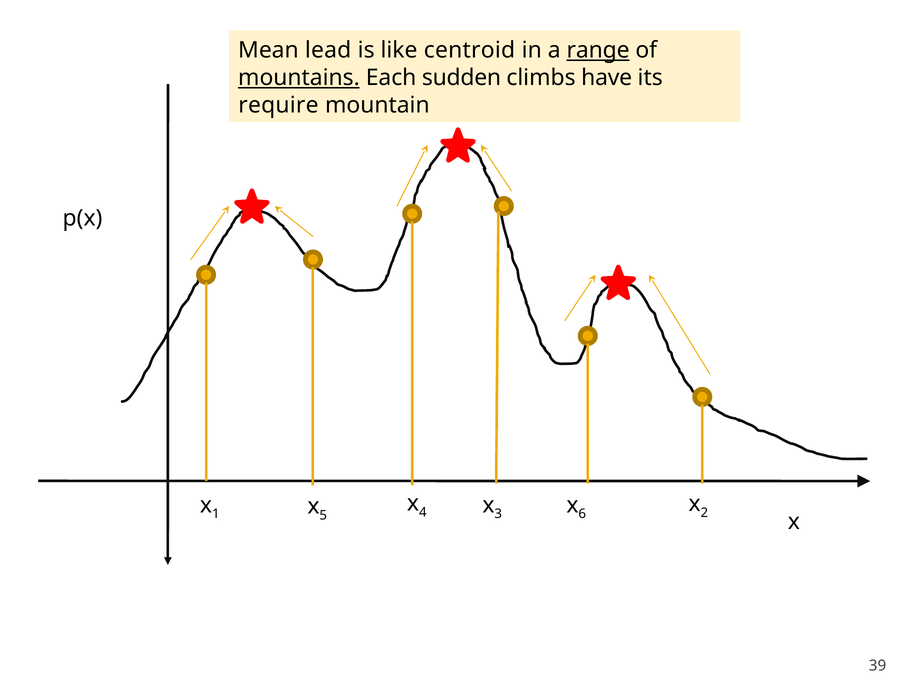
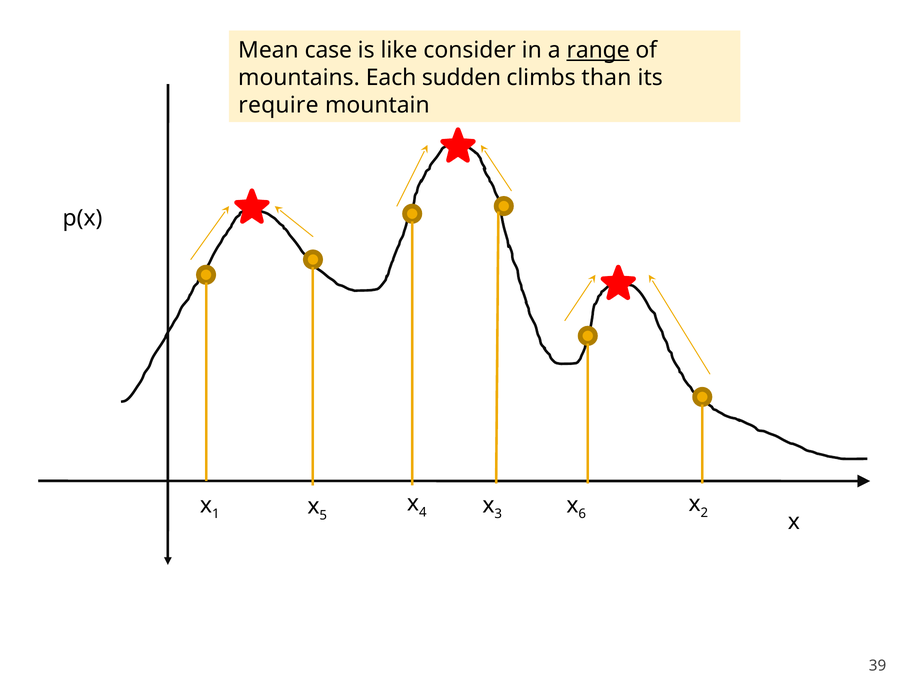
lead: lead -> case (328, 50)
centroid: centroid -> consider (470, 50)
mountains underline: present -> none (299, 78)
have: have -> than (606, 78)
